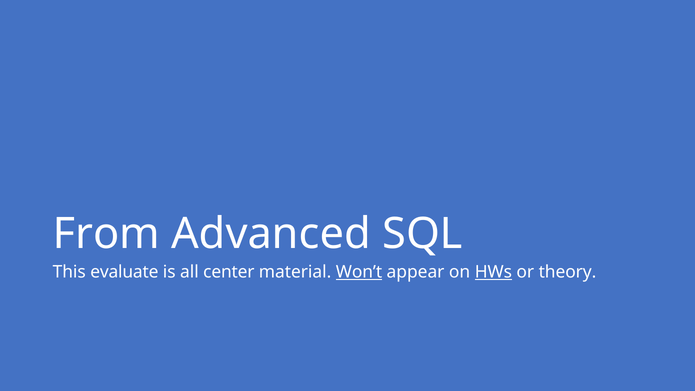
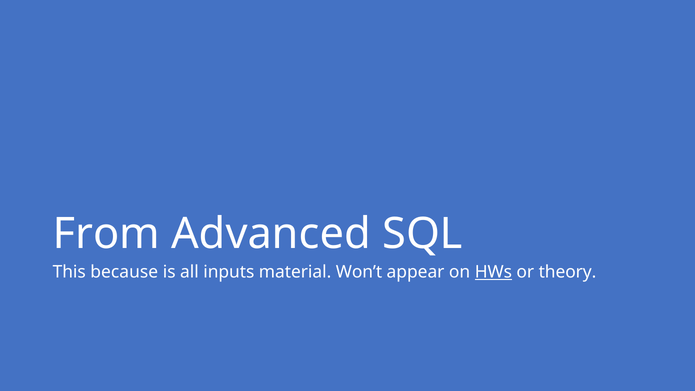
evaluate: evaluate -> because (124, 272)
center: center -> inputs (229, 272)
Won’t underline: present -> none (359, 272)
